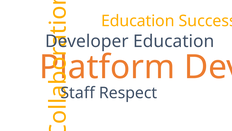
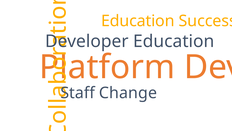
Respect: Respect -> Change (128, 93)
